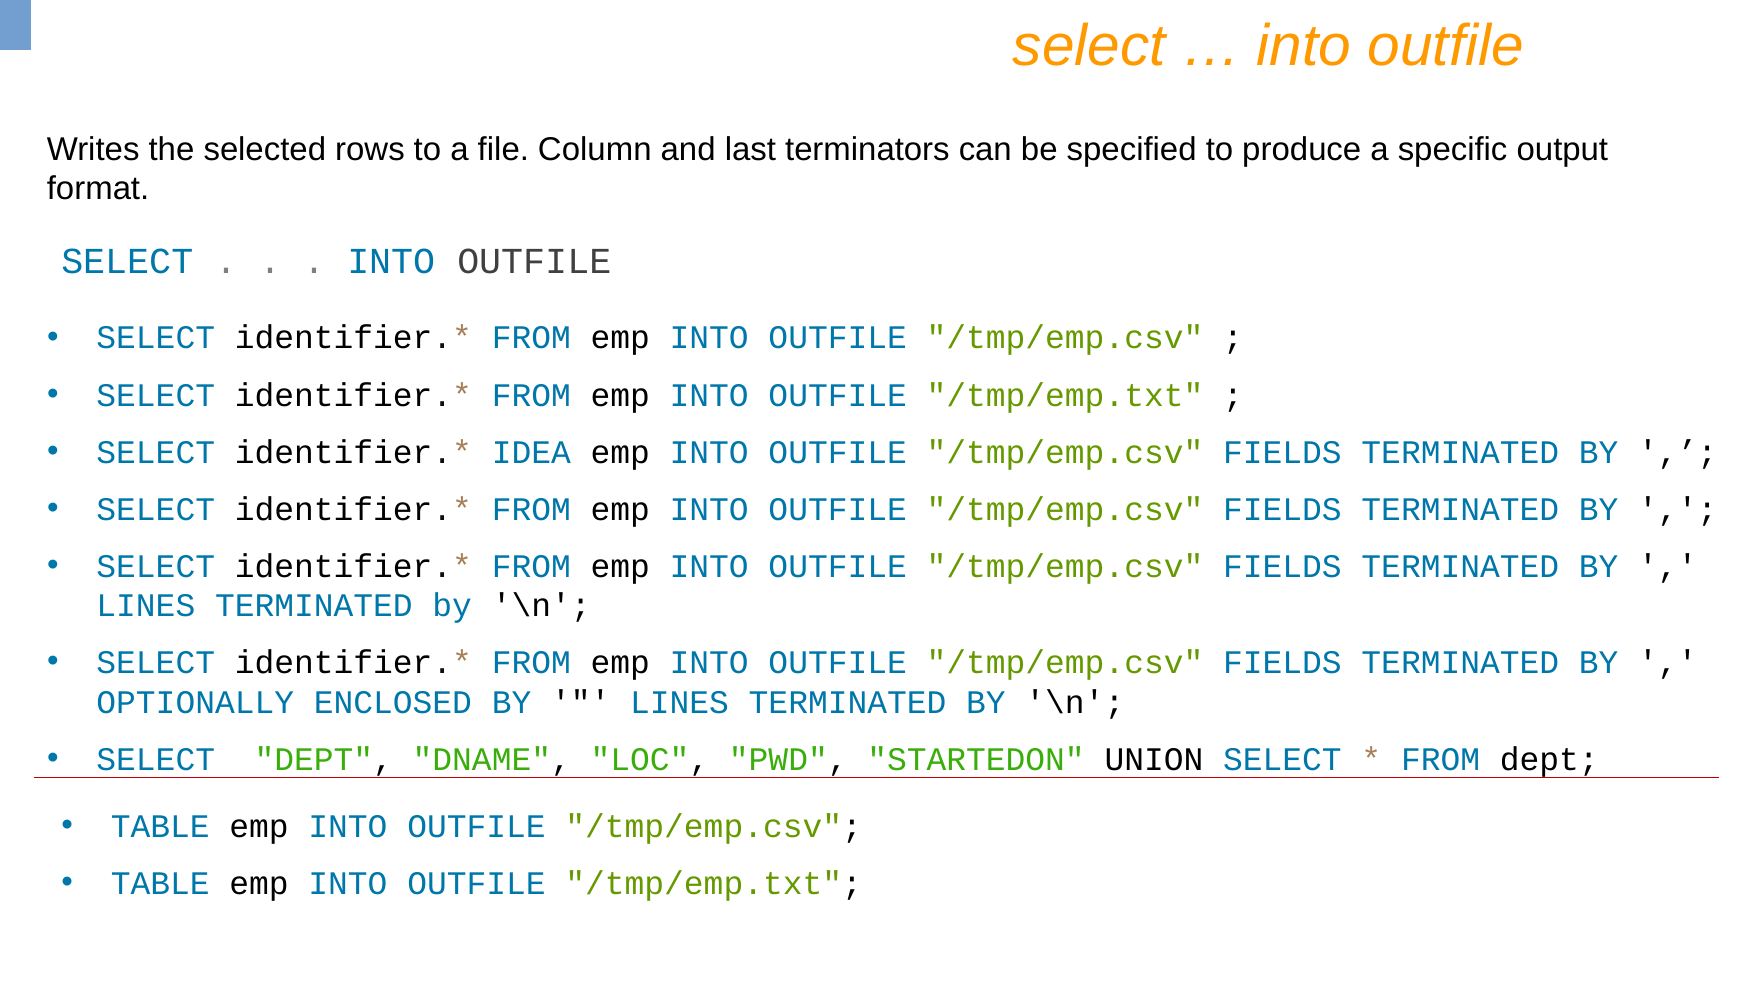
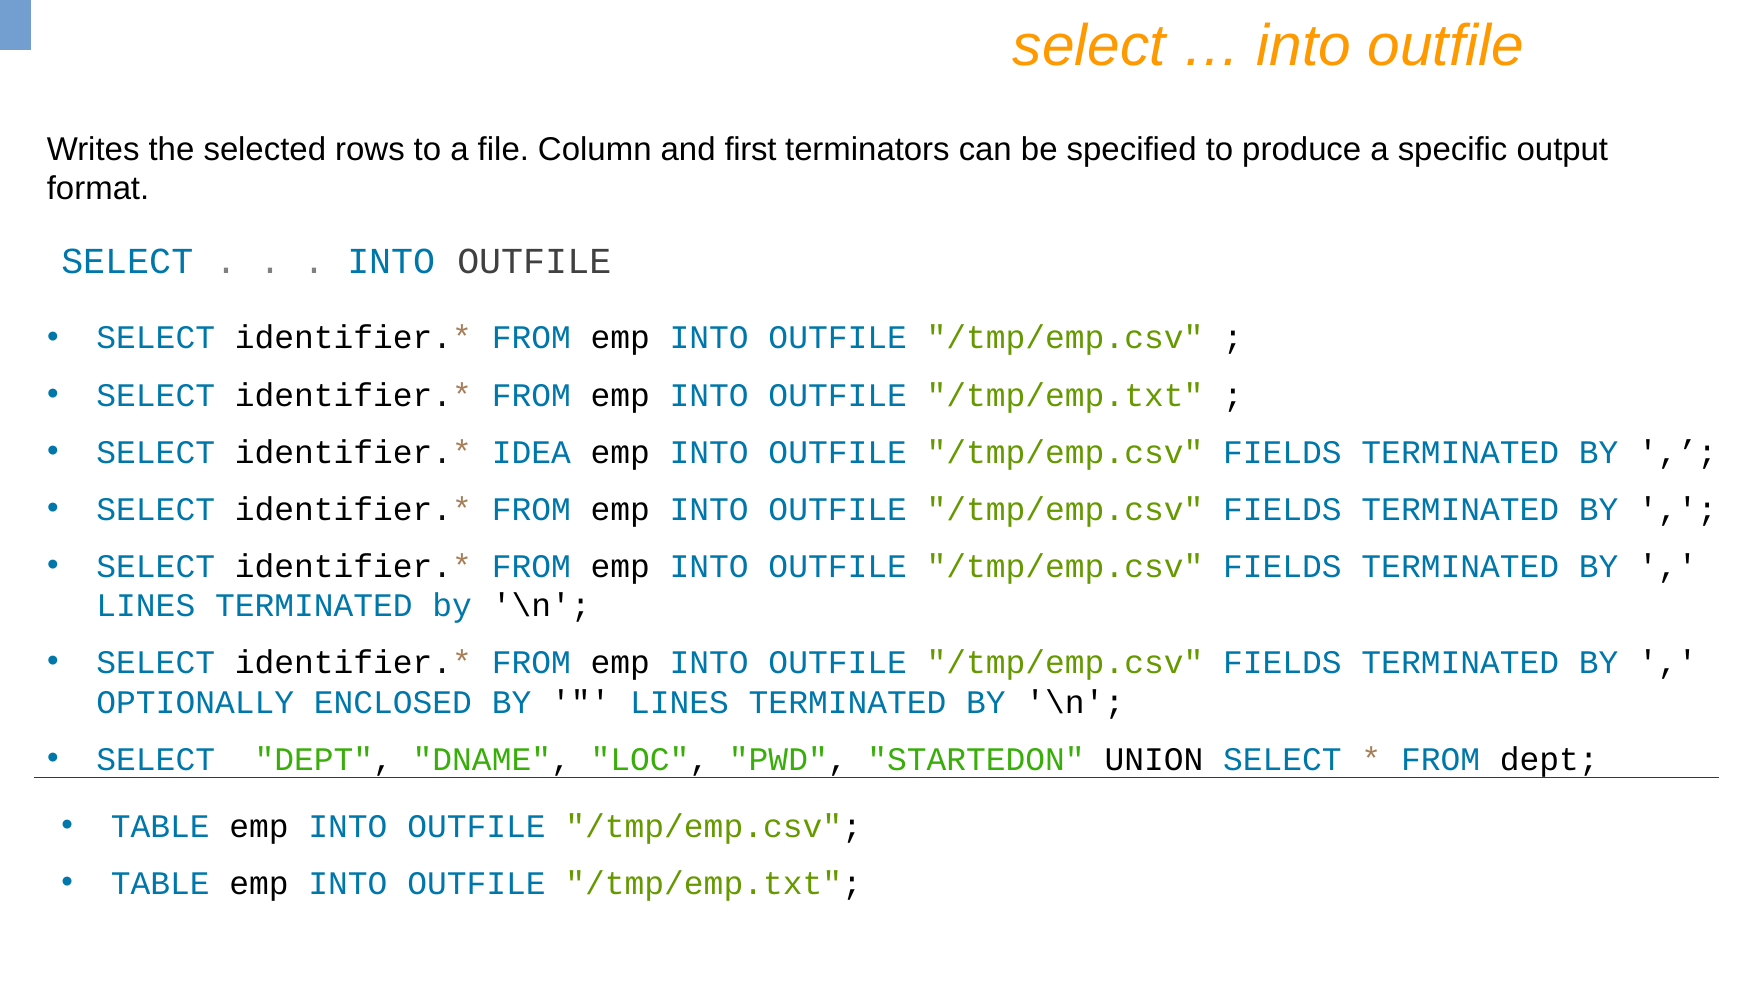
last: last -> first (751, 149)
